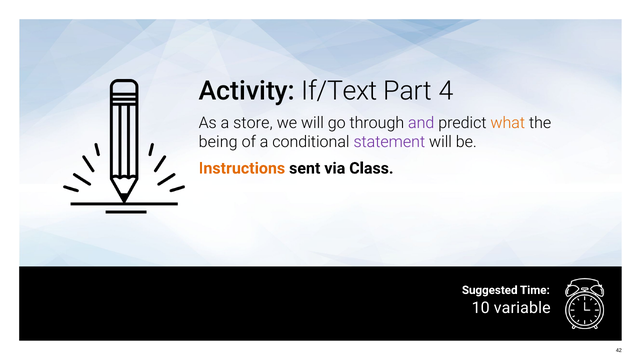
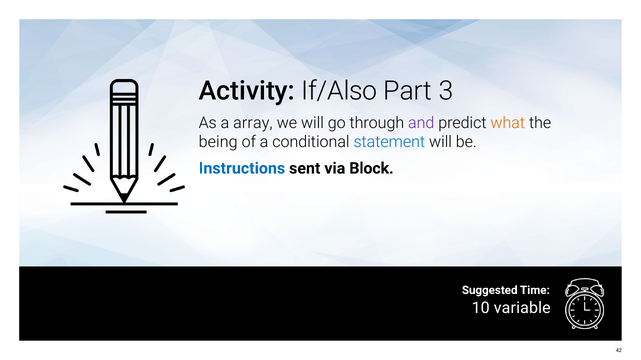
If/Text: If/Text -> If/Also (339, 91)
4: 4 -> 3 (446, 91)
store: store -> array (253, 123)
statement colour: purple -> blue (389, 142)
Instructions colour: orange -> blue (242, 169)
Class: Class -> Block (371, 169)
